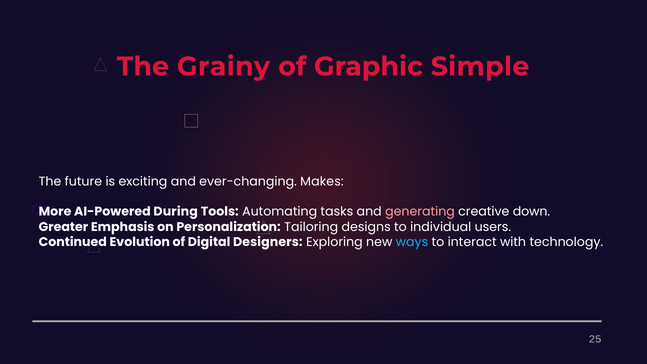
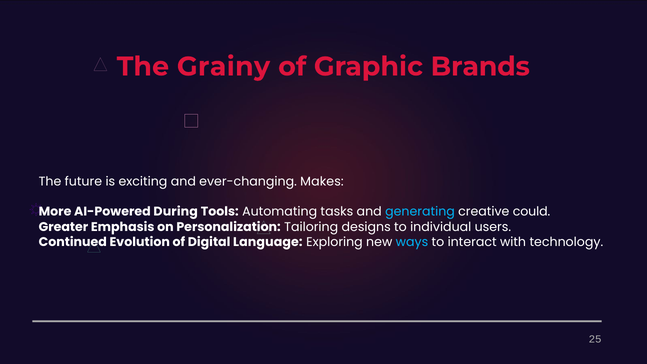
Simple: Simple -> Brands (480, 67)
generating colour: pink -> light blue (420, 212)
down: down -> could (531, 212)
Designers: Designers -> Language (268, 242)
